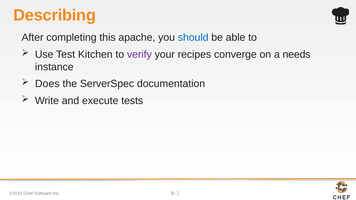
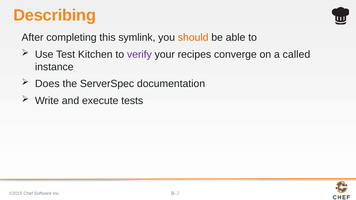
apache: apache -> symlink (137, 38)
should colour: blue -> orange (193, 38)
needs: needs -> called (296, 54)
